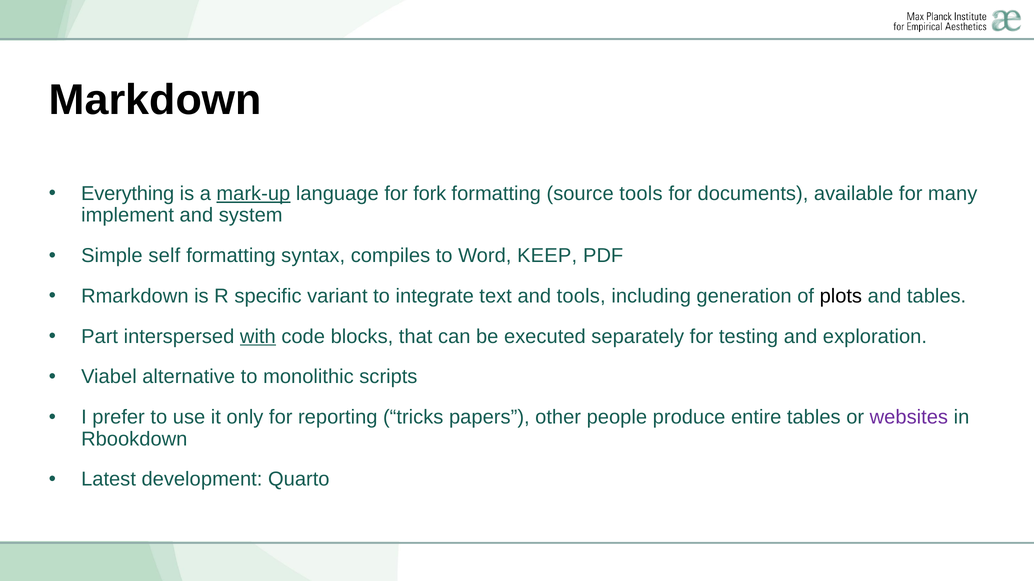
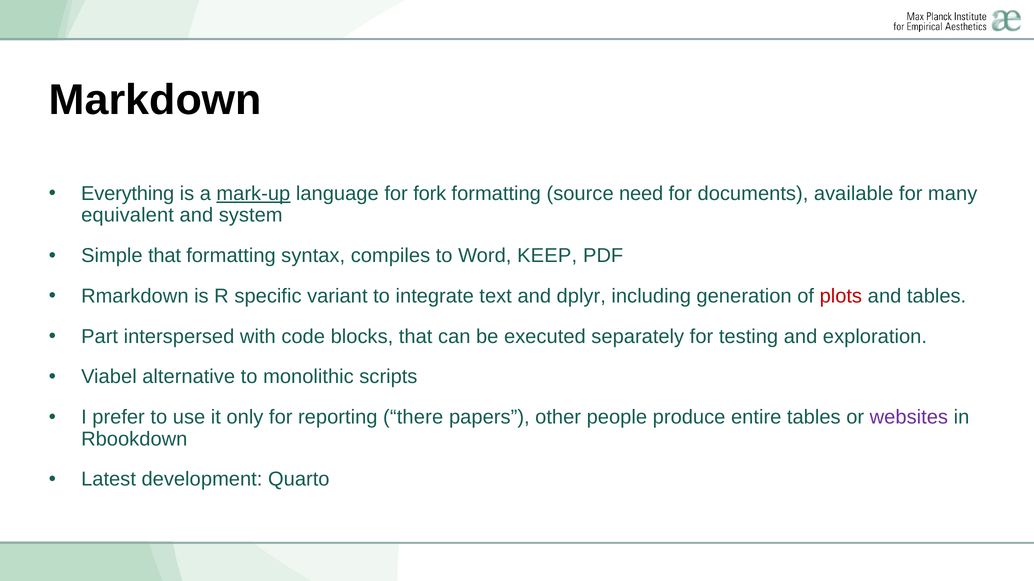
source tools: tools -> need (641, 194)
implement: implement -> equivalent (128, 216)
Simple self: self -> that (165, 256)
and tools: tools -> dplyr (581, 296)
plots colour: black -> red (841, 296)
with underline: present -> none (258, 337)
tricks: tricks -> there (413, 418)
